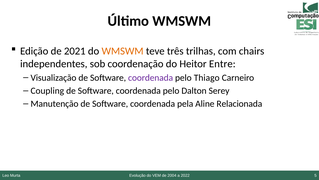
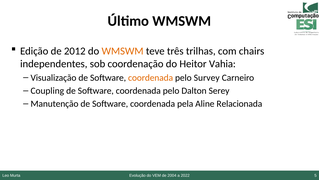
2021: 2021 -> 2012 (75, 51)
Entre: Entre -> Vahia (222, 64)
coordenada colour: purple -> orange (151, 77)
Thiago: Thiago -> Survey (207, 77)
